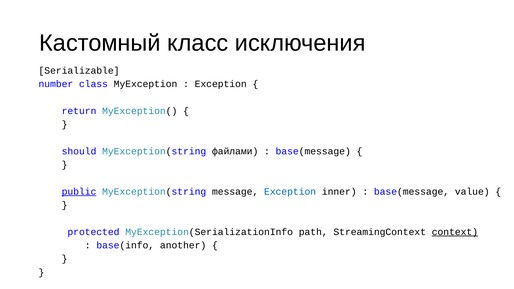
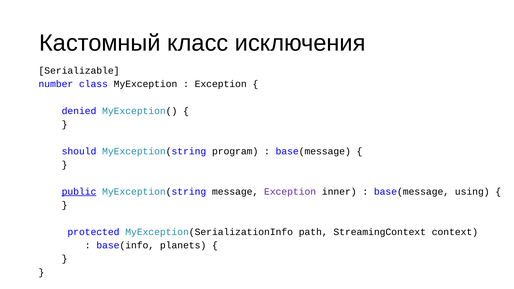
return: return -> denied (79, 111)
файлами: файлами -> program (235, 151)
Exception colour: blue -> purple (290, 192)
value: value -> using (472, 192)
context underline: present -> none (455, 232)
another: another -> planets (183, 245)
